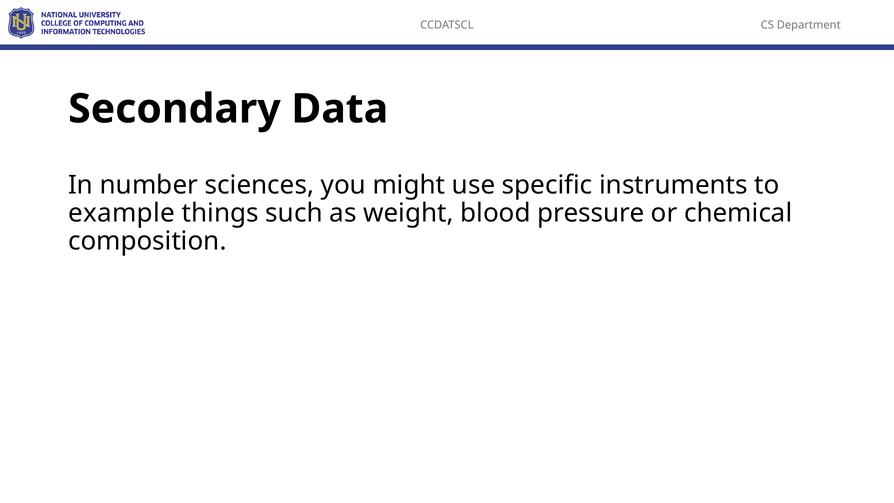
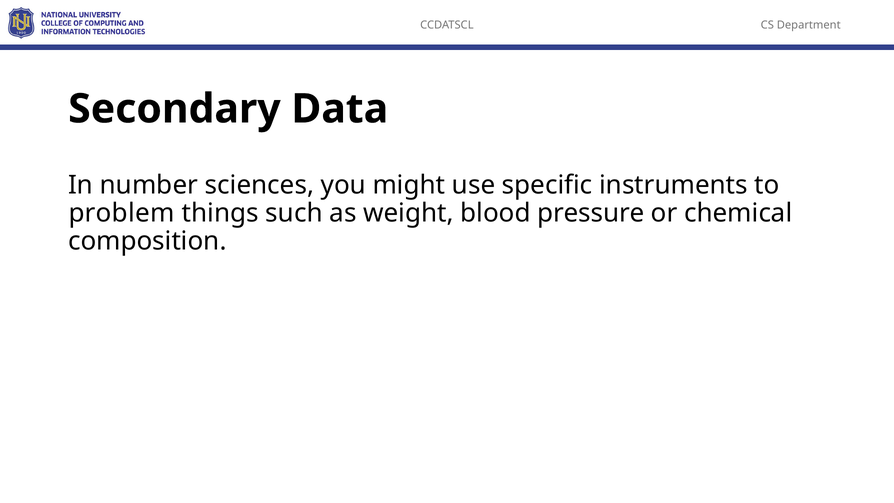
example: example -> problem (122, 213)
